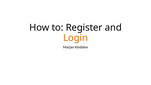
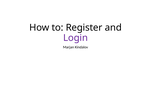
Login colour: orange -> purple (75, 38)
